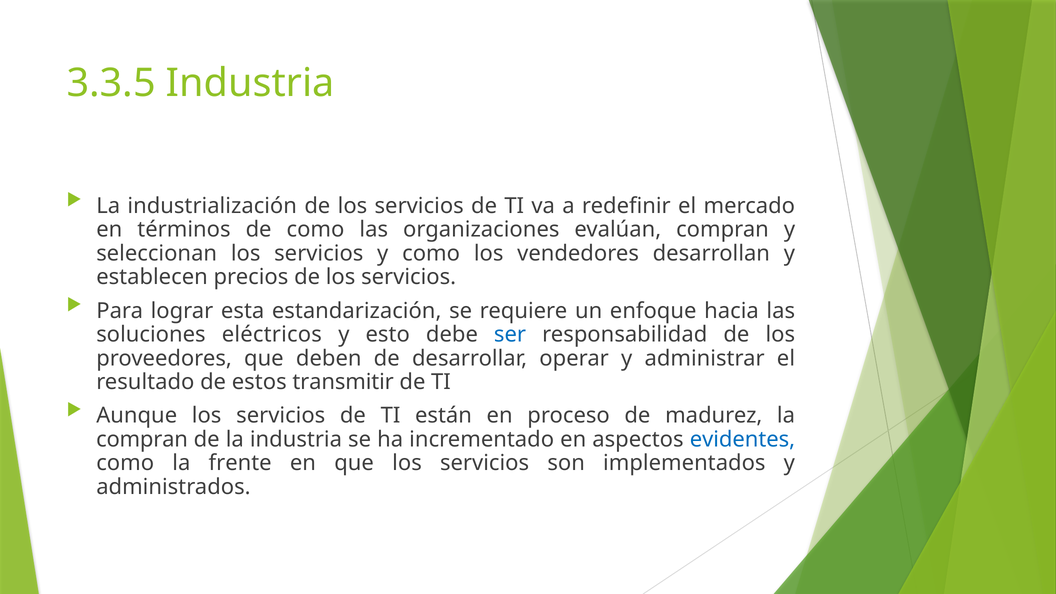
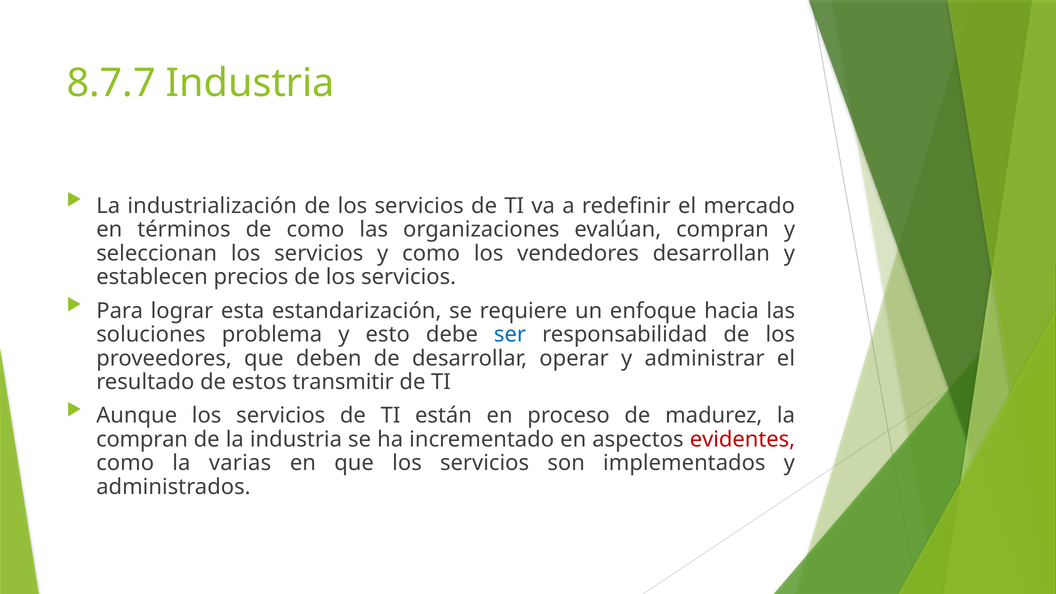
3.3.5: 3.3.5 -> 8.7.7 (111, 83)
eléctricos: eléctricos -> problema (272, 335)
evidentes colour: blue -> red (742, 439)
frente: frente -> varias (240, 463)
